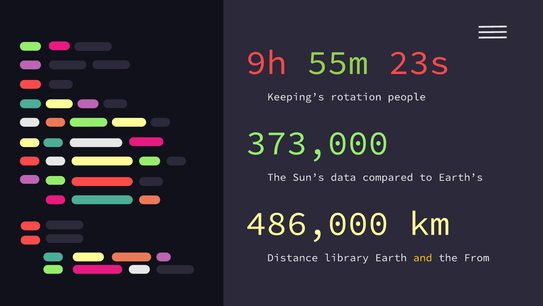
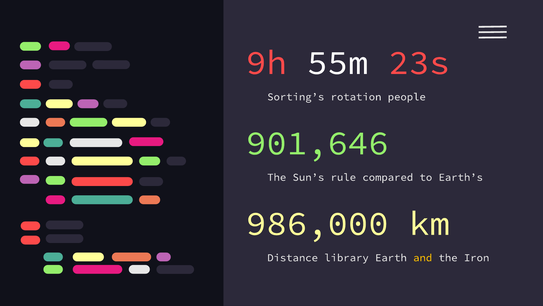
55m colour: light green -> white (338, 63)
Keeping’s: Keeping’s -> Sorting’s (296, 97)
373,000: 373,000 -> 901,646 (317, 143)
data: data -> rule (343, 177)
486,000: 486,000 -> 986,000 (317, 223)
From: From -> Iron (477, 257)
